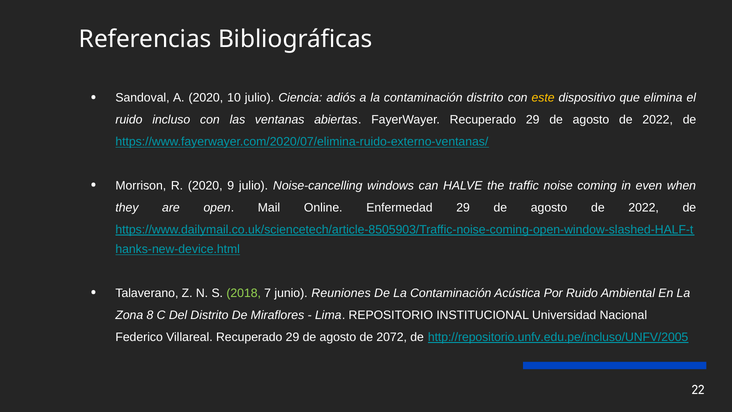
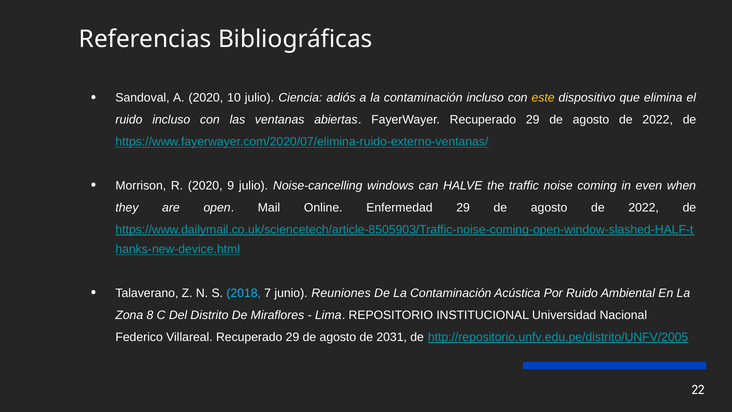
contaminación distrito: distrito -> incluso (485, 98)
2018 colour: light green -> light blue (244, 293)
2072: 2072 -> 2031 (392, 337)
http://repositorio.unfv.edu.pe/incluso/UNFV/2005: http://repositorio.unfv.edu.pe/incluso/UNFV/2005 -> http://repositorio.unfv.edu.pe/distrito/UNFV/2005 (558, 337)
